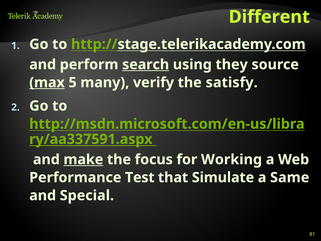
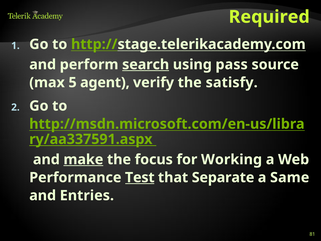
Different: Different -> Required (269, 17)
they: they -> pass (232, 64)
max underline: present -> none (47, 82)
many: many -> agent (105, 82)
Test underline: none -> present (140, 177)
Simulate: Simulate -> Separate (223, 177)
Special: Special -> Entries (87, 195)
